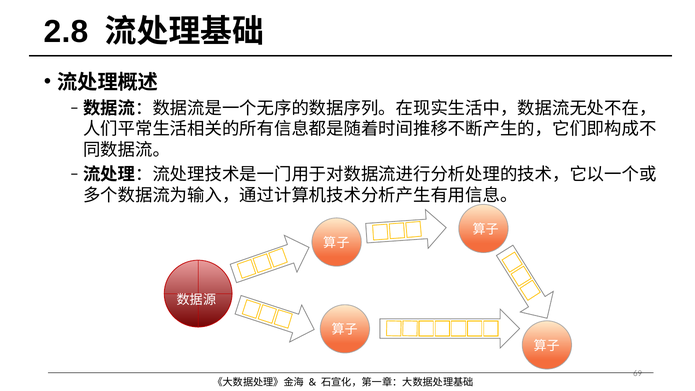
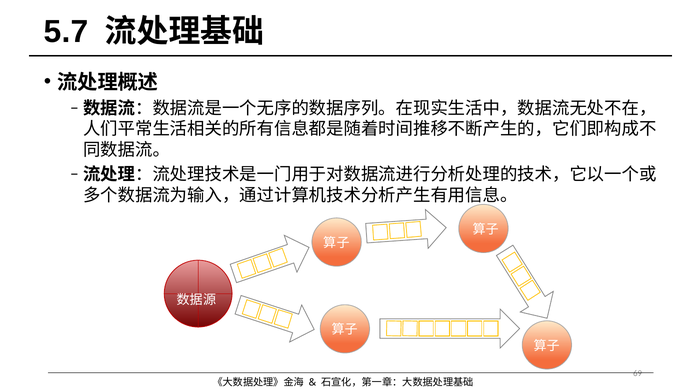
2.8: 2.8 -> 5.7 (66, 32)
